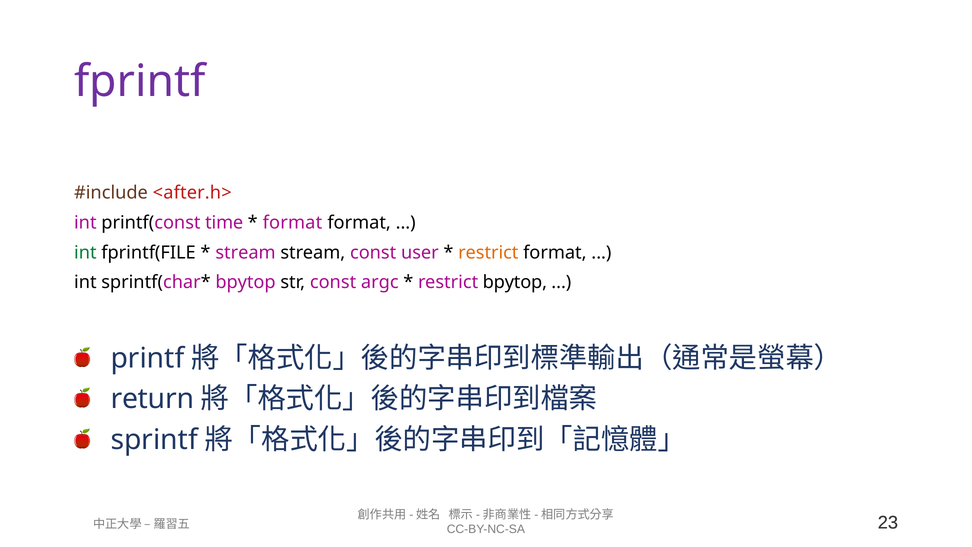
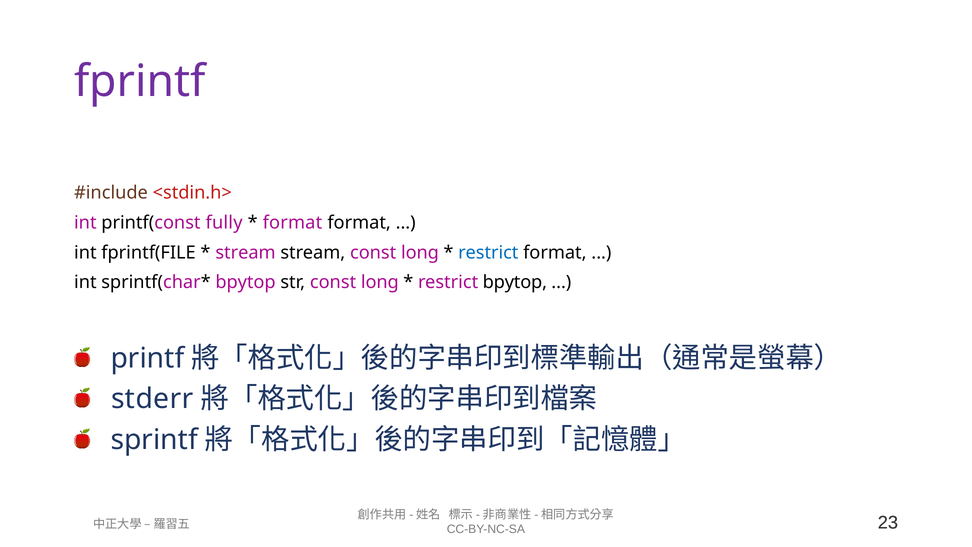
<after.h>: <after.h> -> <stdin.h> (192, 193)
time: time -> fully (224, 223)
int colour: green -> black (85, 252)
stream const user: user -> long (420, 252)
restrict colour: orange -> blue (488, 252)
str const argc: argc -> long (380, 282)
return: return -> stderr (152, 399)
